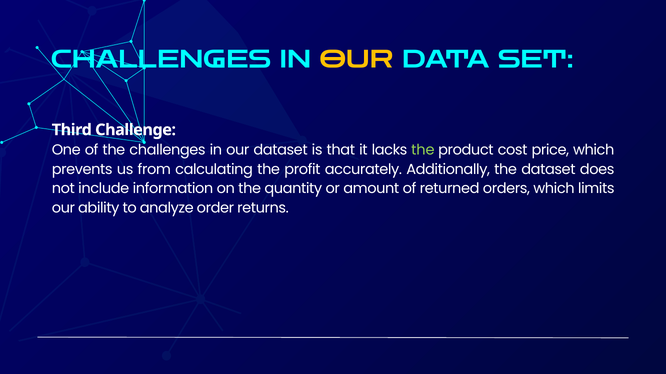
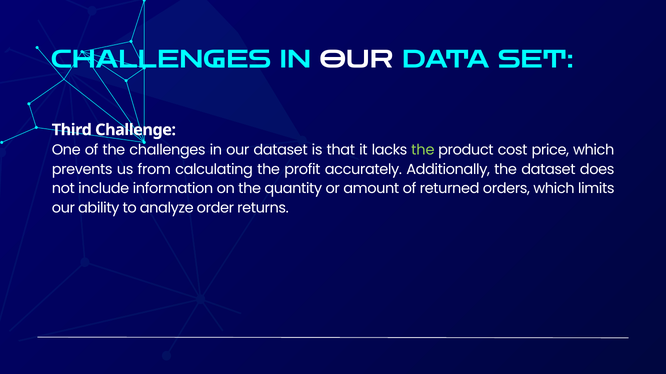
OUR colour: yellow -> white (357, 60)
